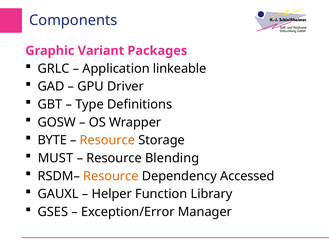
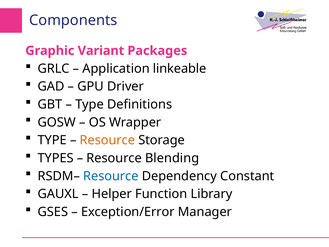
BYTE: BYTE -> TYPE (52, 140)
MUST: MUST -> TYPES (56, 158)
Resource colour: orange -> blue (111, 176)
Accessed: Accessed -> Constant (247, 176)
